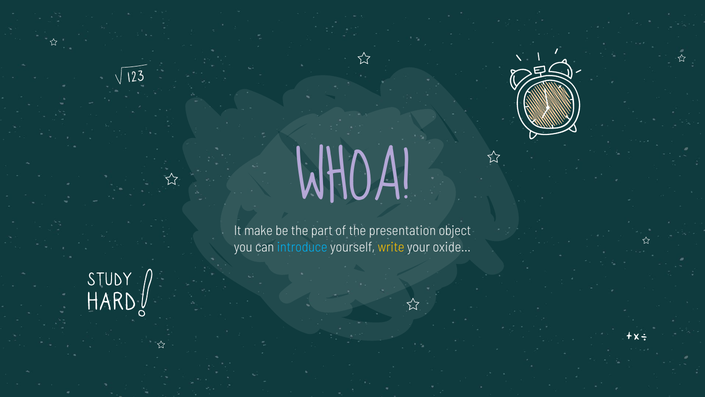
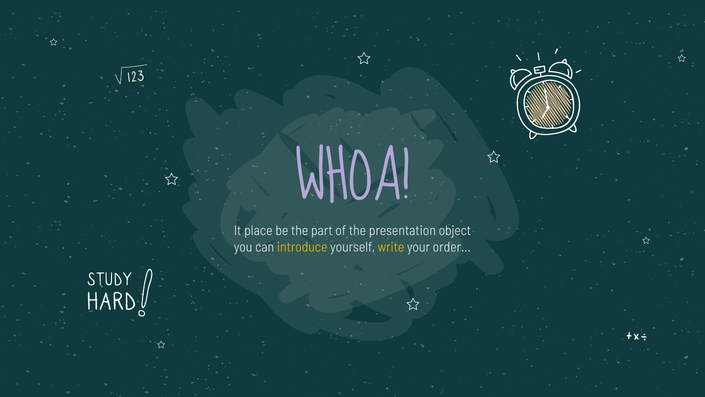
make: make -> place (258, 230)
introduce colour: light blue -> yellow (302, 247)
oxide…: oxide… -> order… (452, 247)
